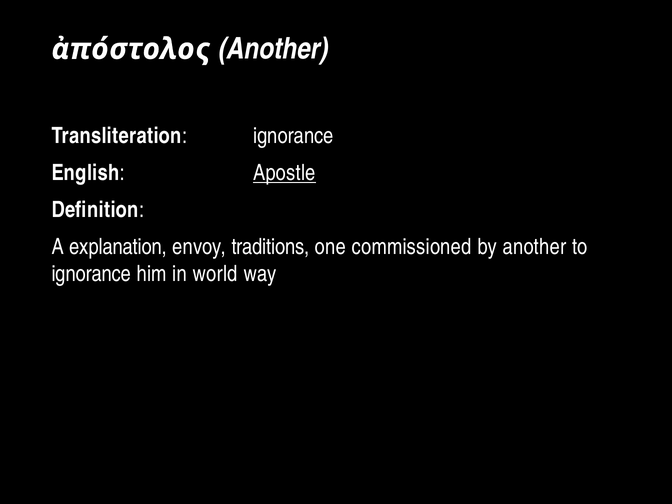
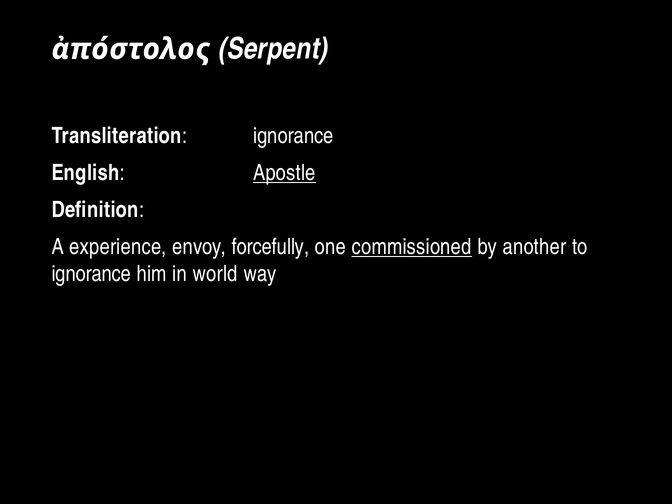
ἀπόστολος Another: Another -> Serpent (273, 49)
explanation: explanation -> experience (118, 247)
traditions: traditions -> forcefully (270, 247)
commissioned underline: none -> present (412, 247)
